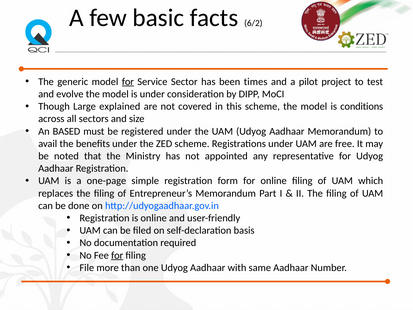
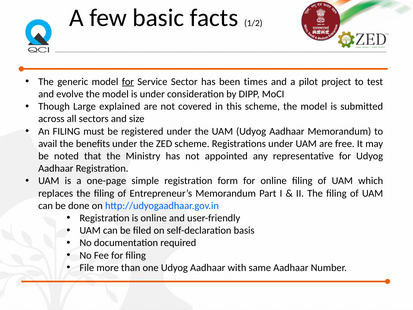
6/2: 6/2 -> 1/2 (253, 23)
conditions: conditions -> submitted (362, 106)
An BASED: BASED -> FILING (66, 131)
for underline: present -> none (117, 255)
